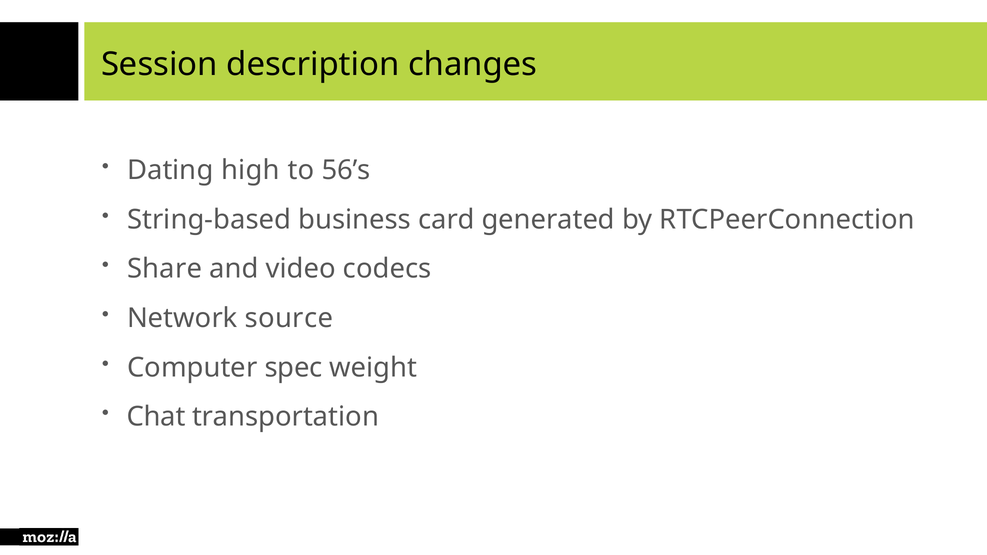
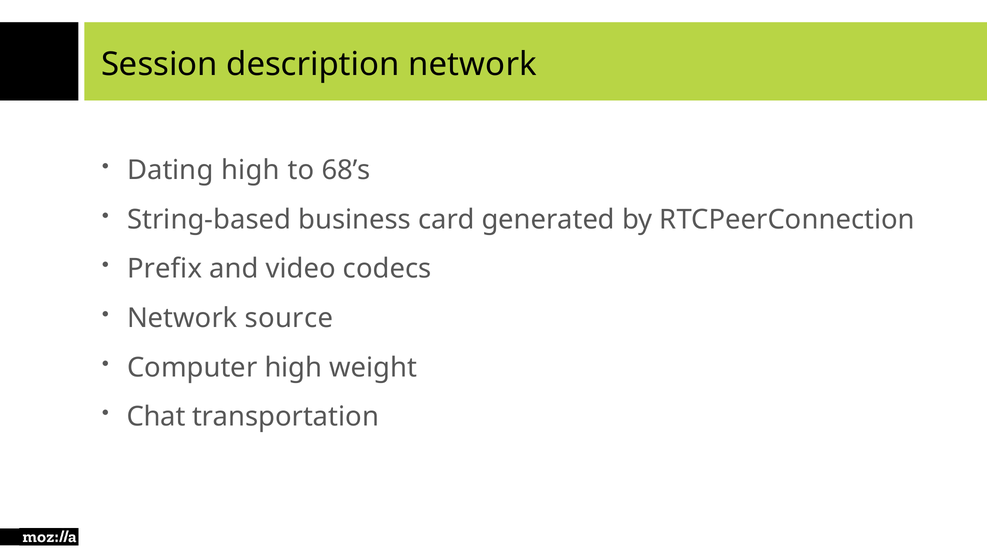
description changes: changes -> network (472, 64)
56’s: 56’s -> 68’s (346, 170)
Share: Share -> Prefix (165, 269)
Computer spec: spec -> high (293, 368)
